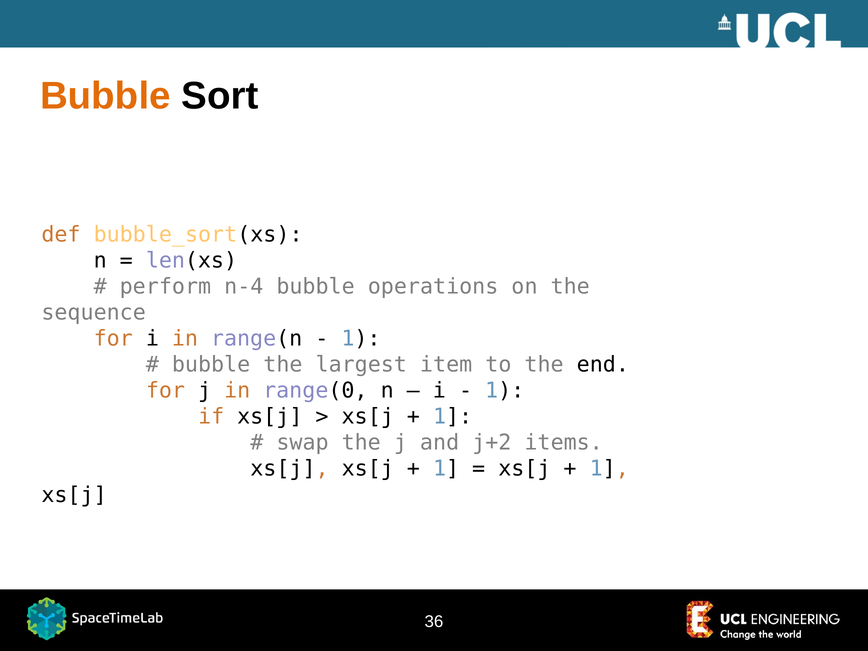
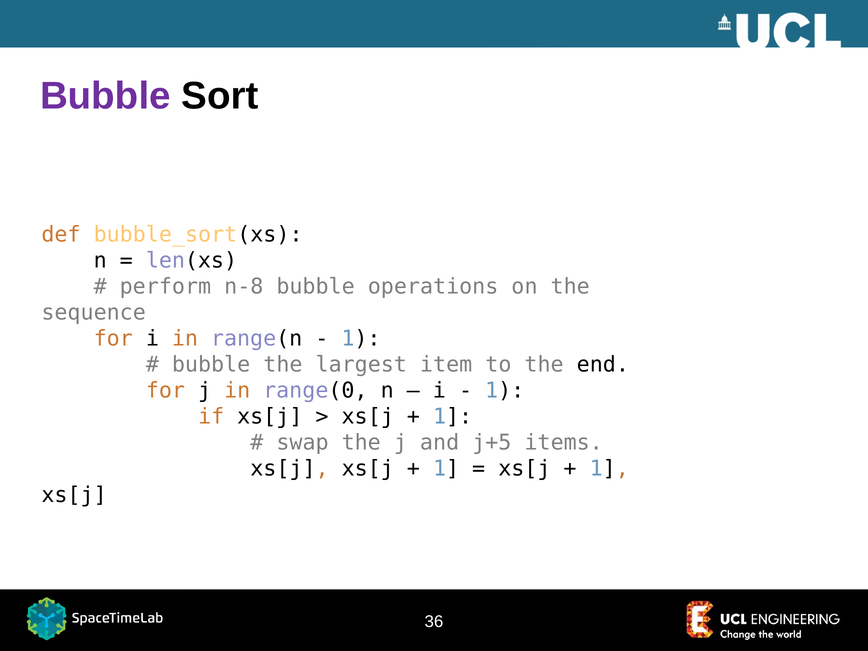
Bubble colour: orange -> purple (105, 96)
n-4: n-4 -> n-8 (244, 287)
j+2: j+2 -> j+5 (492, 443)
